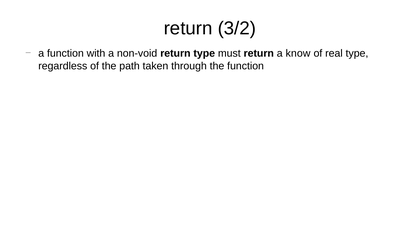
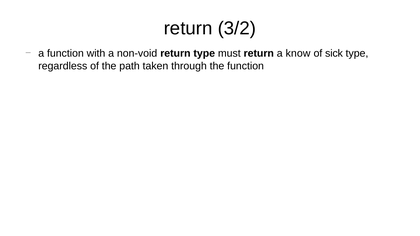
real: real -> sick (334, 53)
